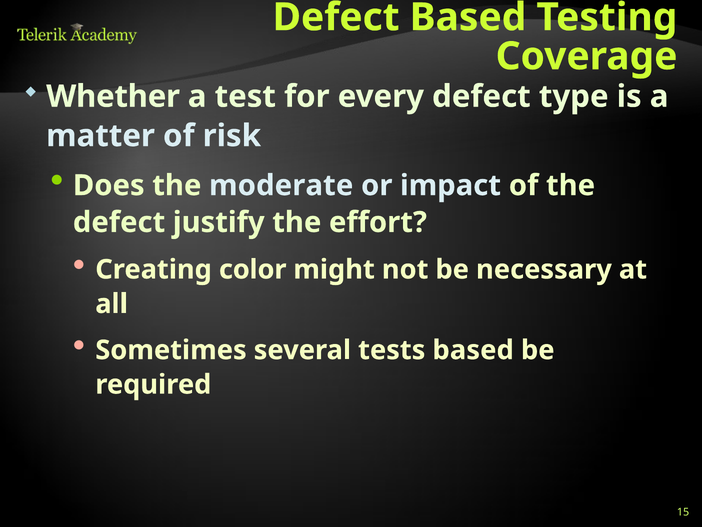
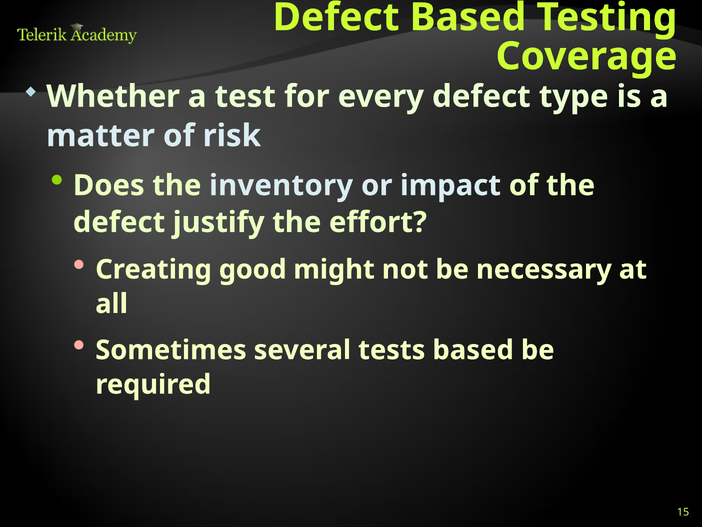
moderate: moderate -> inventory (281, 185)
color: color -> good (253, 269)
